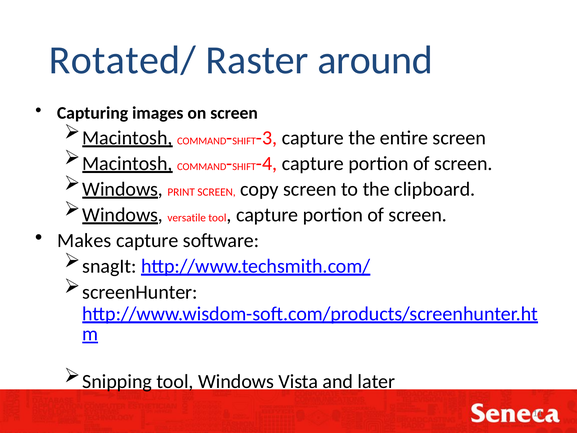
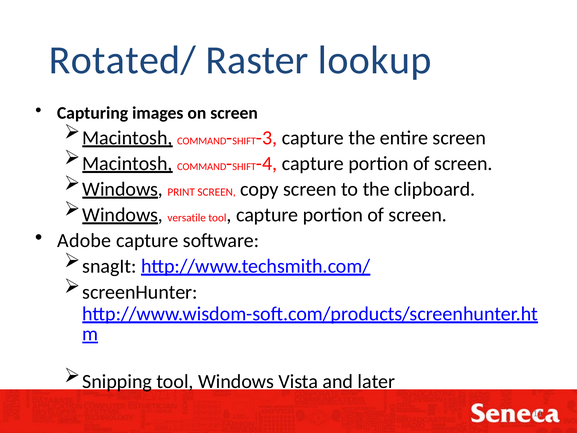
around: around -> lookup (375, 60)
Makes: Makes -> Adobe (84, 240)
